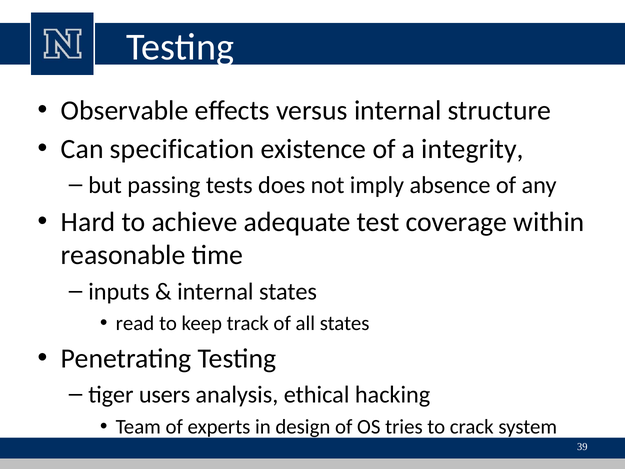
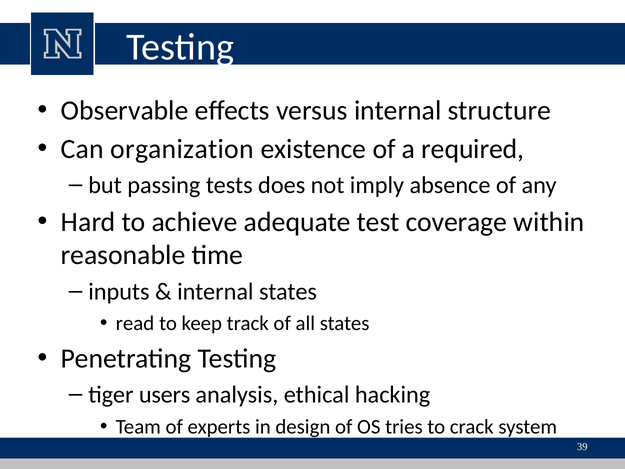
specification: specification -> organization (182, 149)
integrity: integrity -> required (473, 149)
